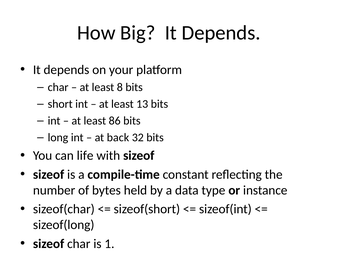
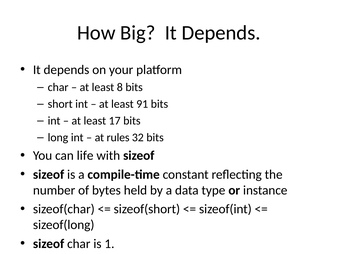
13: 13 -> 91 (142, 104)
86: 86 -> 17 (115, 121)
back: back -> rules (118, 137)
